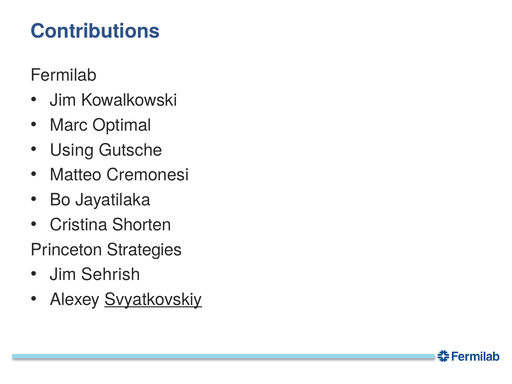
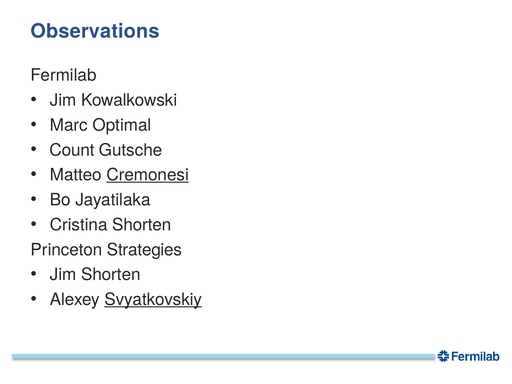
Contributions: Contributions -> Observations (95, 31)
Using: Using -> Count (72, 150)
Cremonesi underline: none -> present (148, 175)
Jim Sehrish: Sehrish -> Shorten (111, 275)
